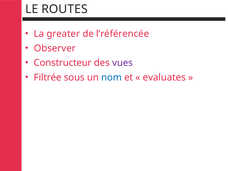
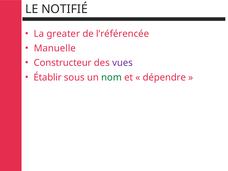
ROUTES: ROUTES -> NOTIFIÉ (65, 9)
Observer: Observer -> Manuelle (55, 48)
Filtrée: Filtrée -> Établir (48, 77)
nom colour: blue -> green (112, 77)
evaluates: evaluates -> dépendre (164, 77)
